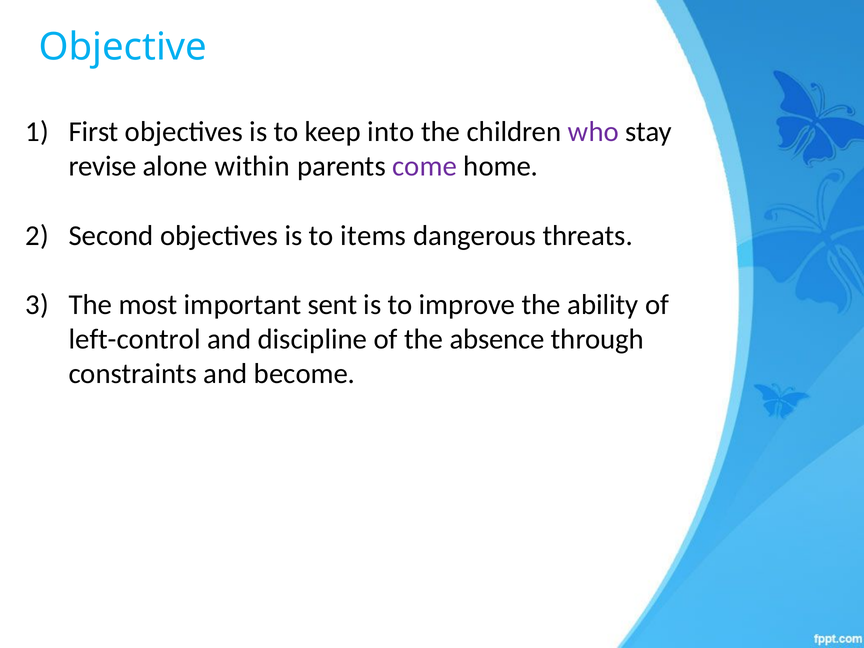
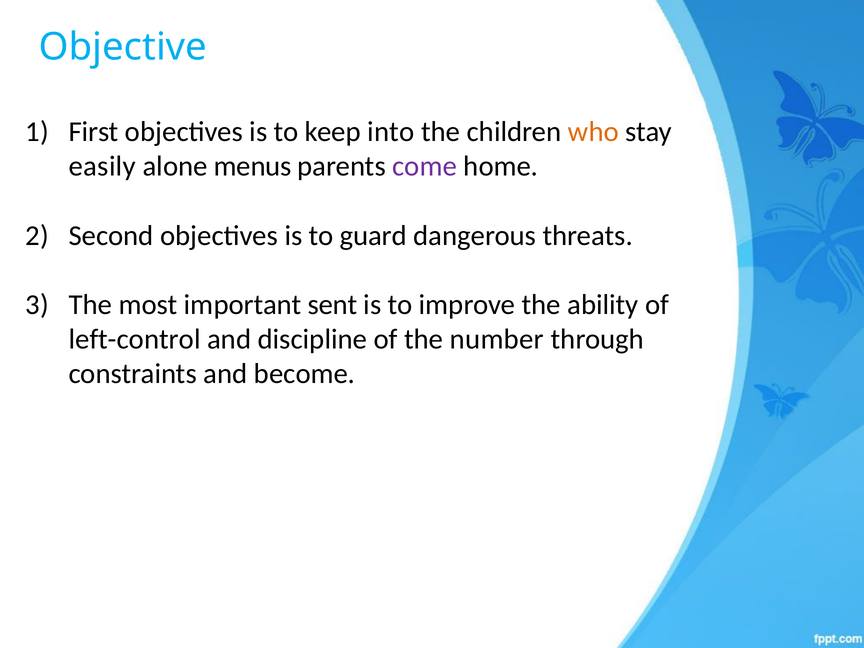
who colour: purple -> orange (593, 132)
revise: revise -> easily (102, 166)
within: within -> menus (253, 166)
items: items -> guard (373, 236)
absence: absence -> number (497, 339)
